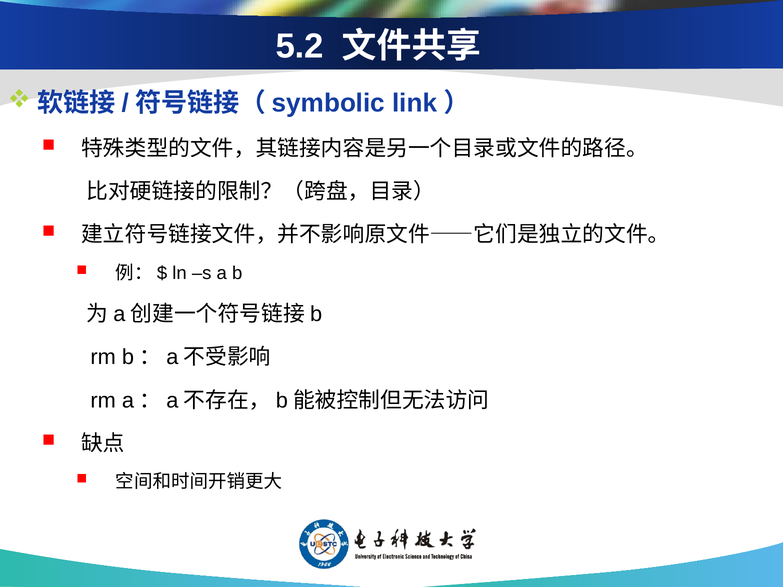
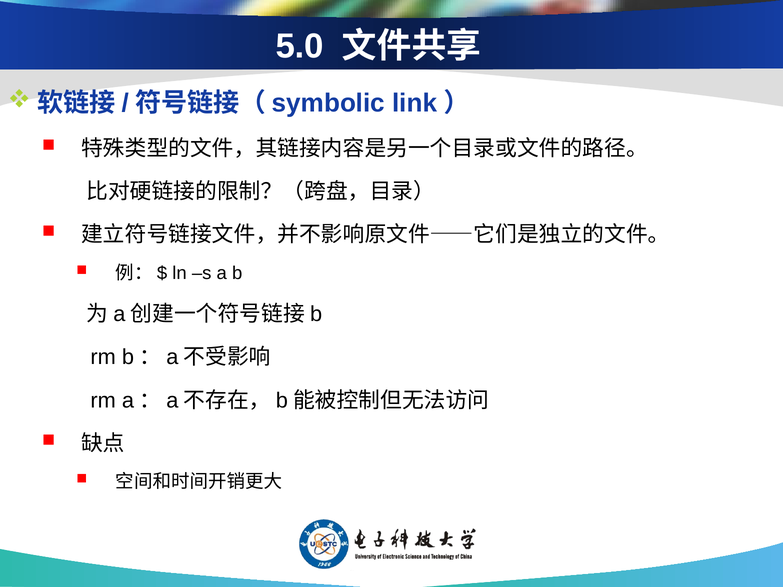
5.2: 5.2 -> 5.0 (300, 46)
